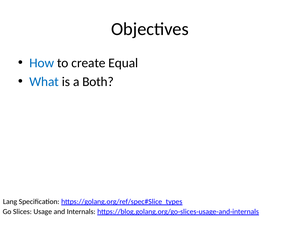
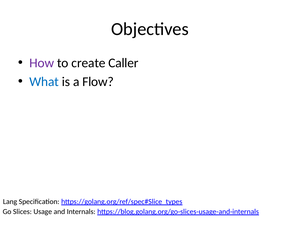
How colour: blue -> purple (42, 63)
Equal: Equal -> Caller (123, 63)
Both: Both -> Flow (98, 82)
